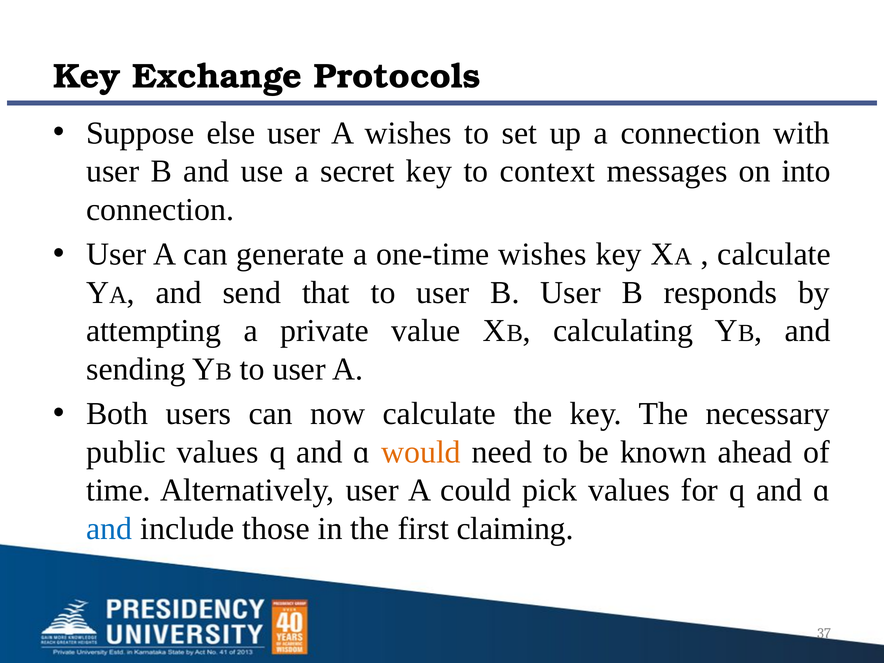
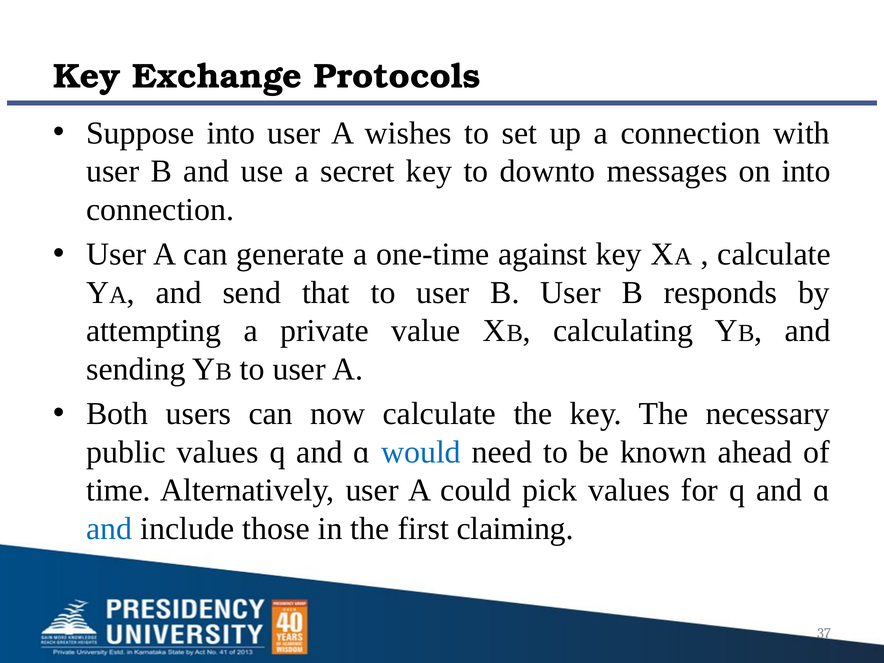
Suppose else: else -> into (231, 133)
context: context -> downto (548, 171)
one-time wishes: wishes -> against (543, 254)
would colour: orange -> blue (421, 452)
